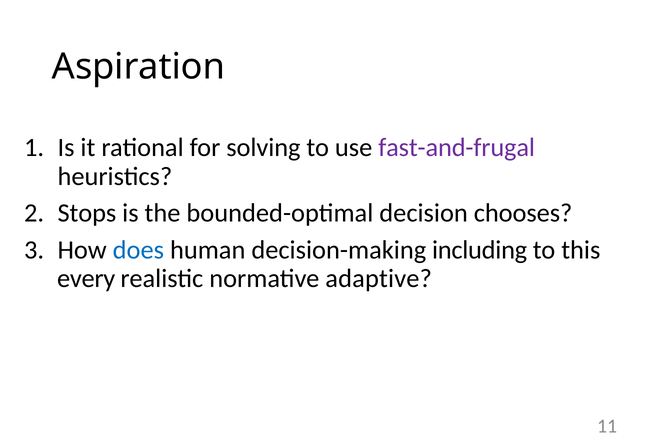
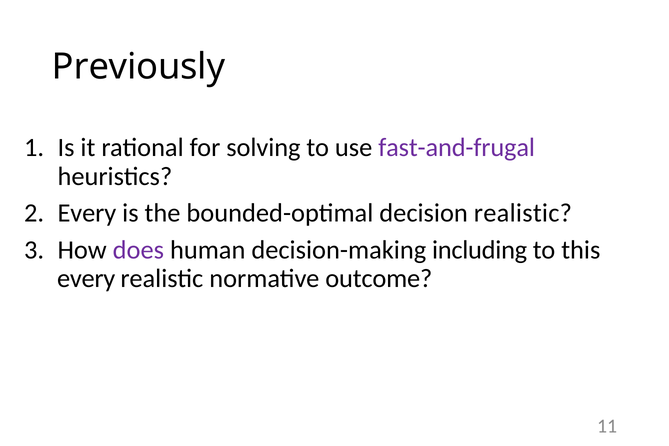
Aspiration: Aspiration -> Previously (139, 67)
Stops: Stops -> Every (87, 213)
decision chooses: chooses -> realistic (523, 213)
does colour: blue -> purple (138, 250)
adaptive: adaptive -> outcome (379, 278)
